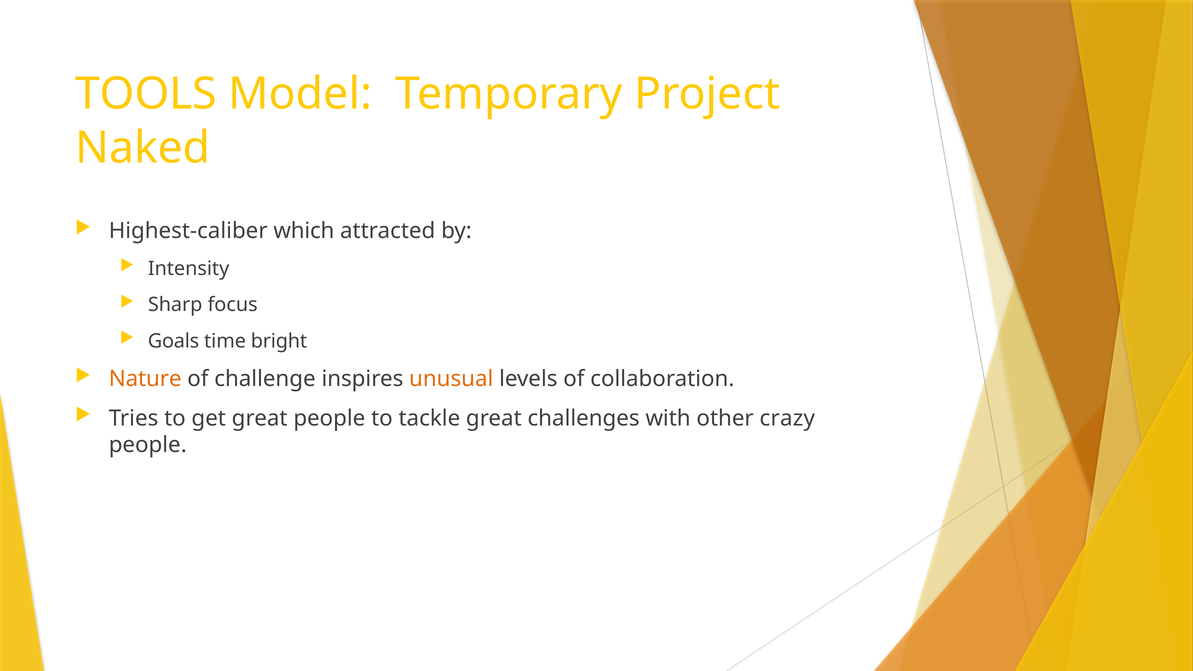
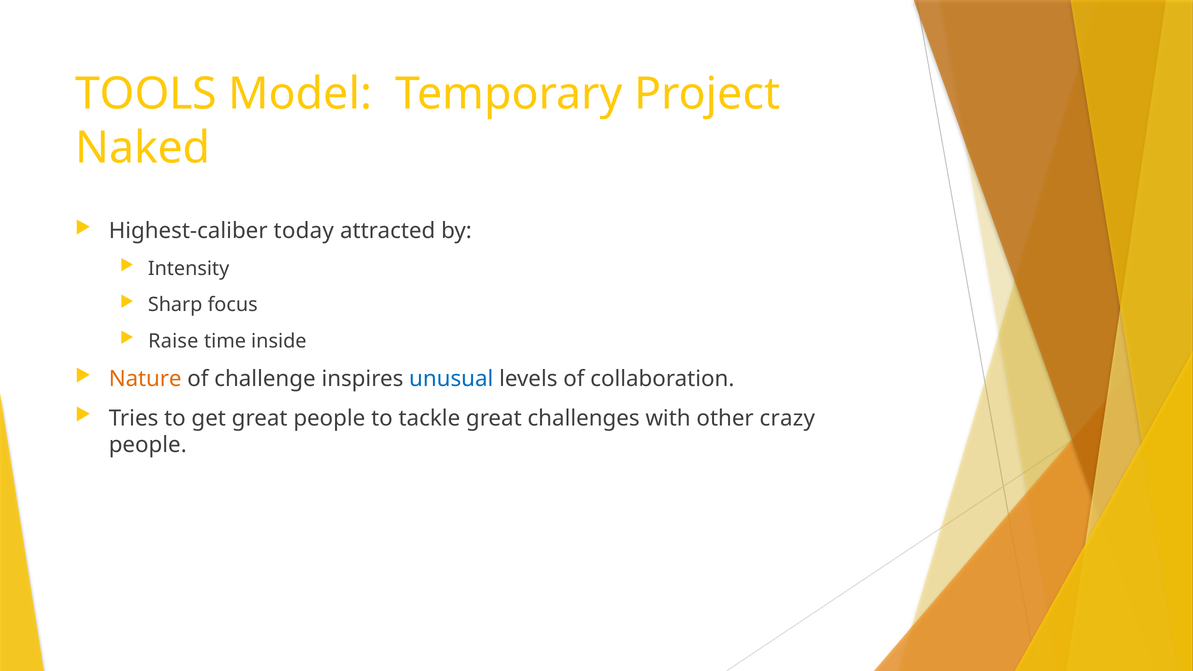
which: which -> today (304, 231)
Goals: Goals -> Raise (173, 341)
bright: bright -> inside (279, 341)
unusual colour: orange -> blue (451, 379)
